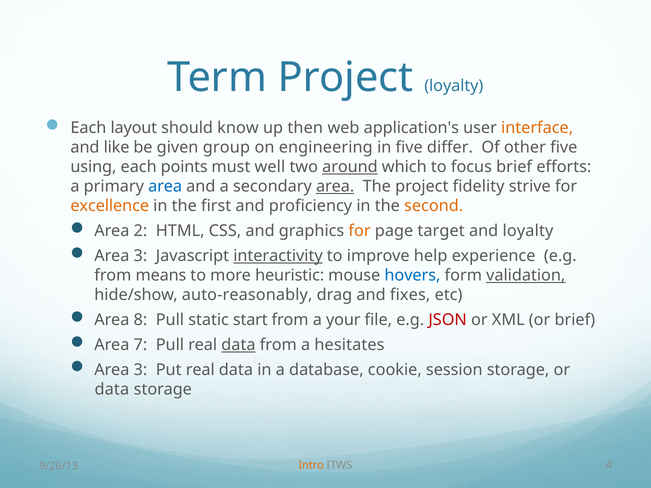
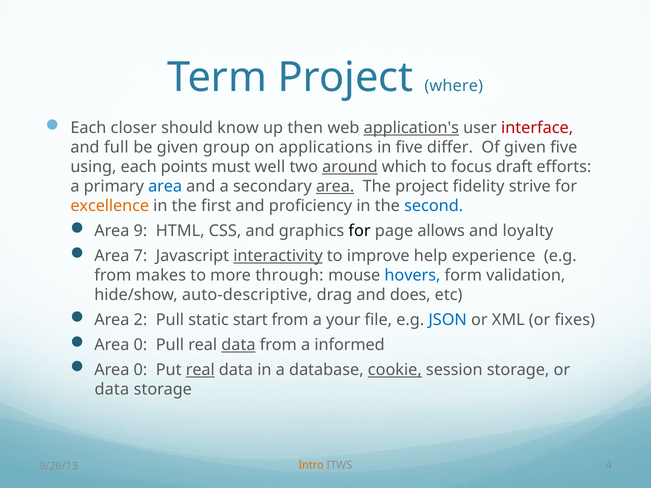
Project loyalty: loyalty -> where (454, 86)
layout: layout -> closer (134, 128)
application's underline: none -> present (411, 128)
interface colour: orange -> red (537, 128)
like: like -> full (116, 148)
engineering: engineering -> applications (326, 148)
Of other: other -> given (525, 148)
focus brief: brief -> draft (514, 167)
second colour: orange -> blue (434, 206)
2: 2 -> 9 (140, 231)
for colour: orange -> black (360, 231)
target: target -> allows (441, 231)
3: 3 -> 7 (140, 256)
means: means -> makes (161, 276)
heuristic: heuristic -> through (290, 276)
validation underline: present -> none (526, 276)
auto-reasonably: auto-reasonably -> auto-descriptive (247, 295)
fixes: fixes -> does (410, 295)
8: 8 -> 2 (140, 320)
JSON colour: red -> blue (448, 320)
or brief: brief -> fixes (575, 320)
7: 7 -> 0 (140, 345)
hesitates: hesitates -> informed (350, 345)
3: 3 -> 0 (140, 370)
real underline: none -> present (200, 370)
cookie underline: none -> present (395, 370)
